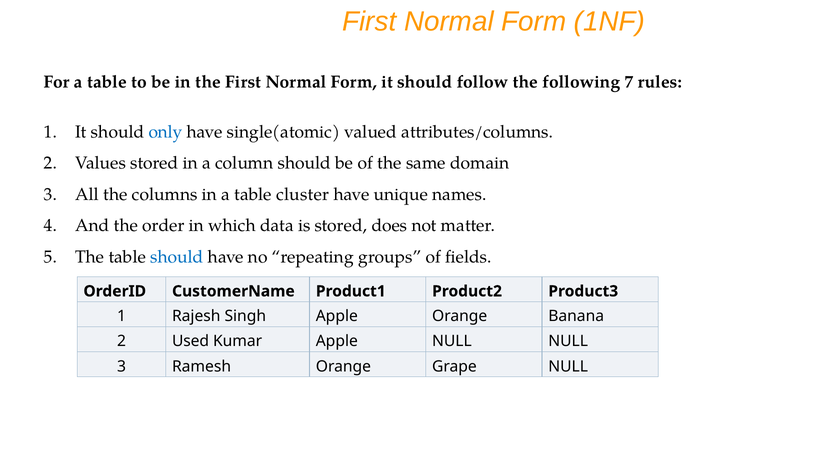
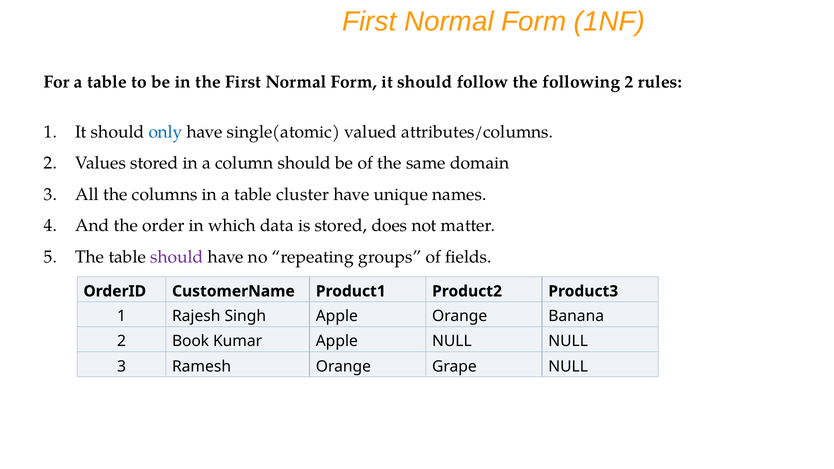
following 7: 7 -> 2 (629, 82)
should colour: blue -> purple (177, 257)
Used: Used -> Book (191, 341)
